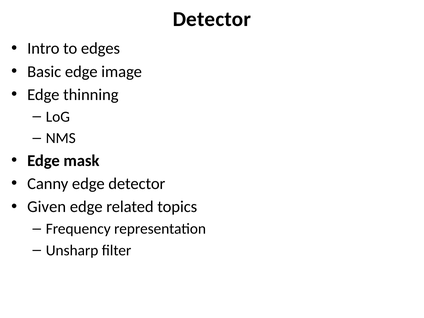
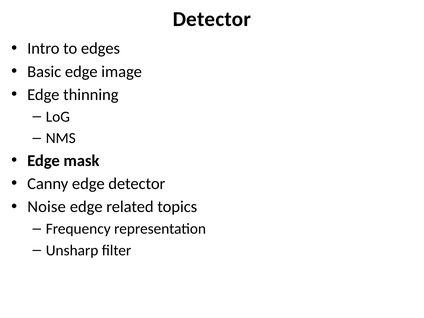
Given: Given -> Noise (47, 207)
